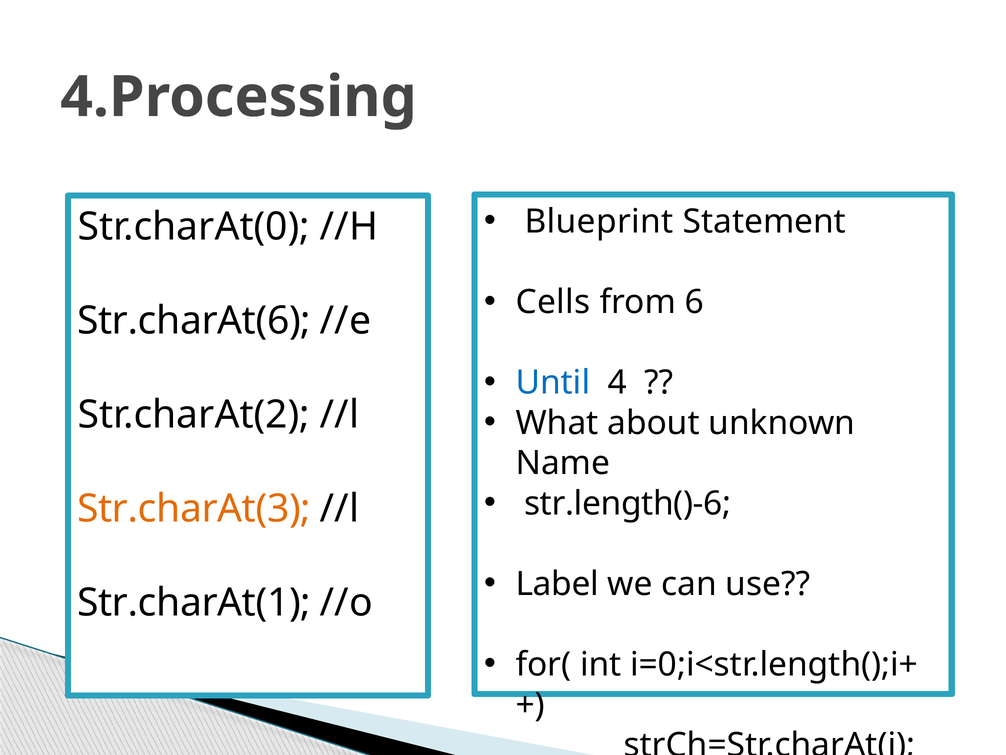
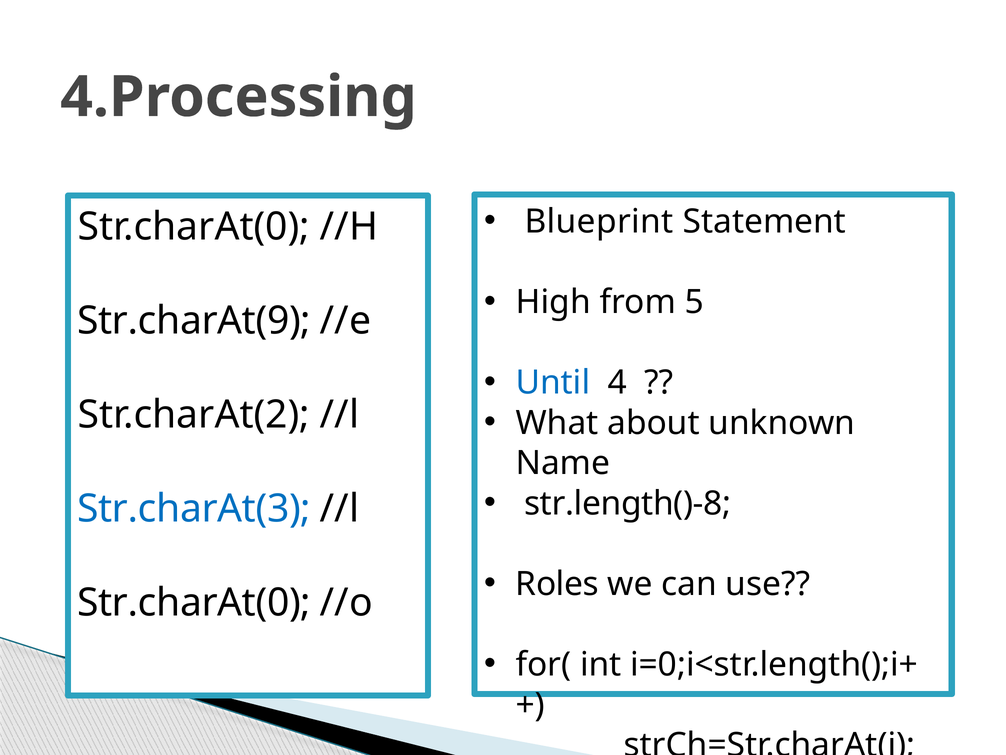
Cells: Cells -> High (553, 302)
6: 6 -> 5 (694, 302)
Str.charAt(6: Str.charAt(6 -> Str.charAt(9 (194, 321)
str.length()-6: str.length()-6 -> str.length()-8 (628, 503)
Str.charAt(3 colour: orange -> blue (194, 509)
Label: Label -> Roles (557, 584)
Str.charAt(1: Str.charAt(1 -> Str.charAt(0 (194, 603)
